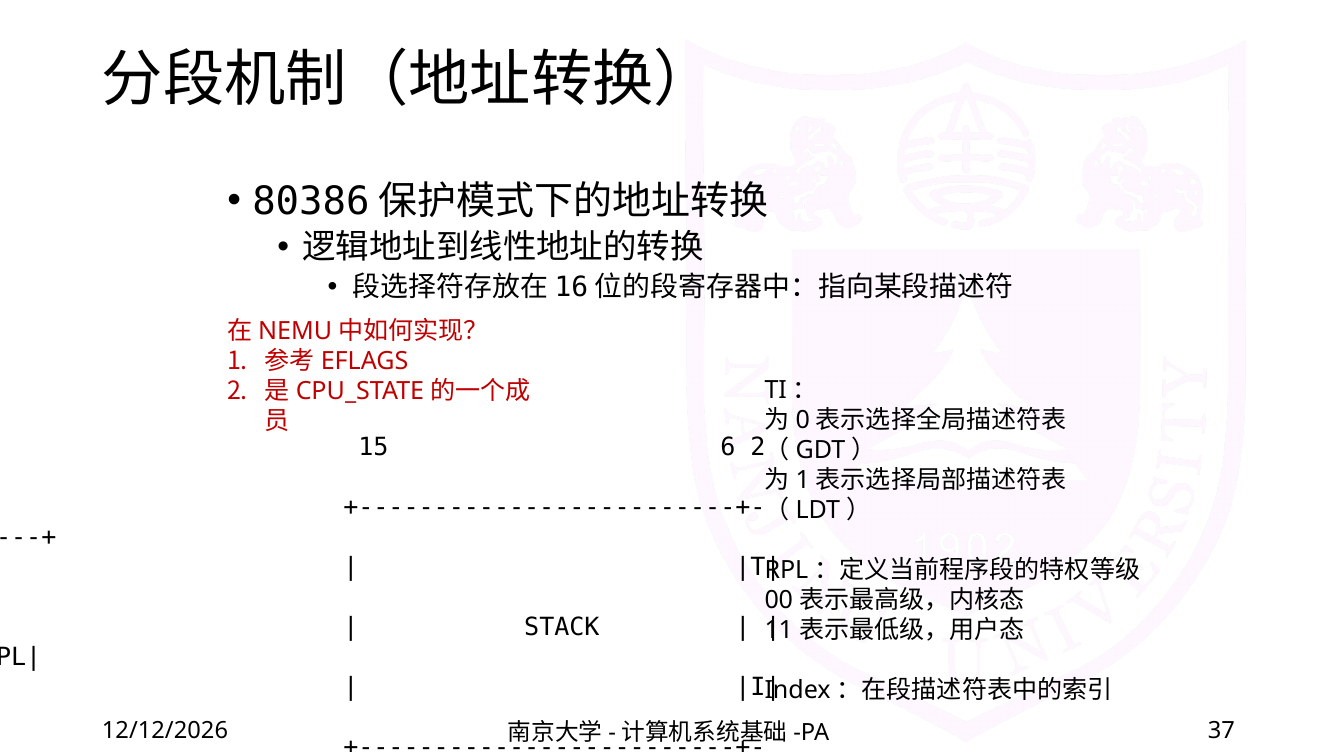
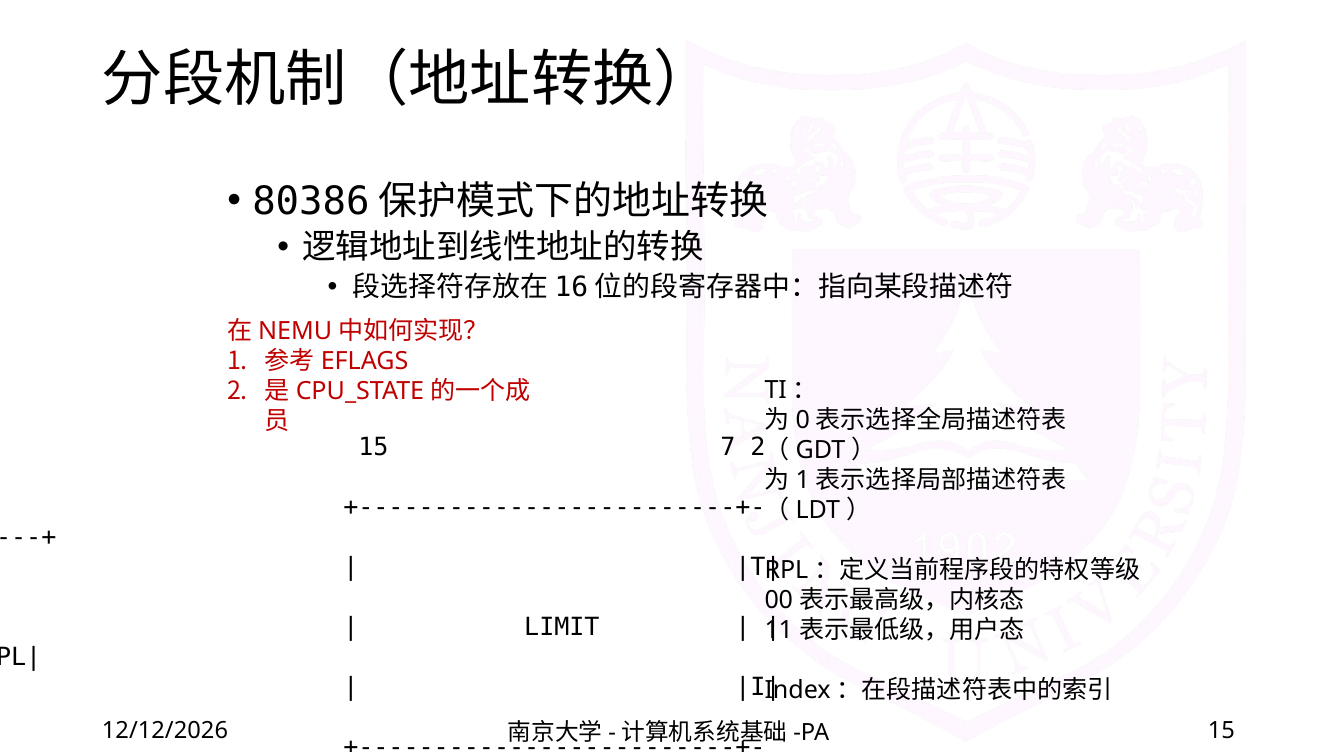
6: 6 -> 7 (728, 447)
STACK: STACK -> LIMIT (562, 627)
37: 37 -> 15 (1221, 731)
